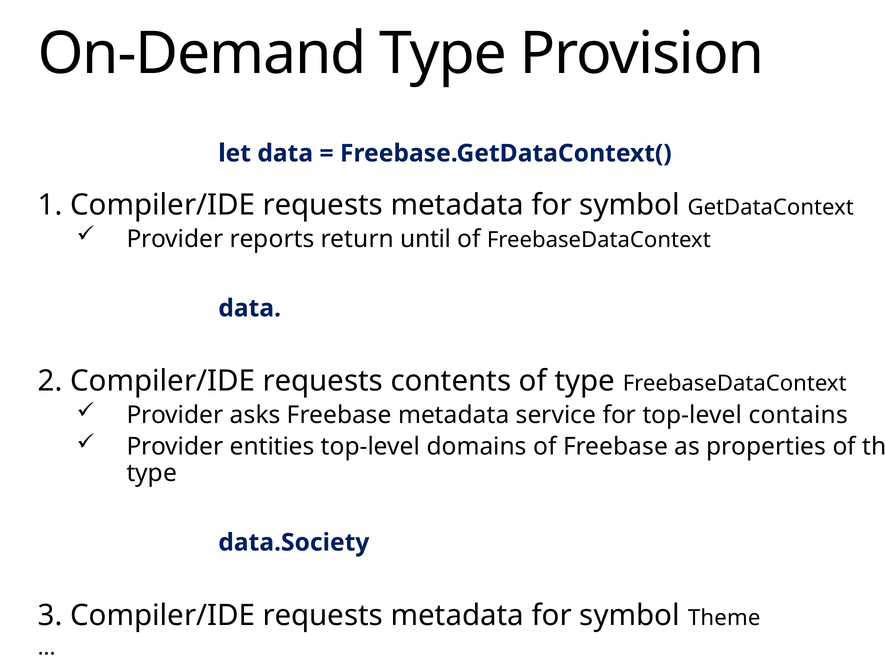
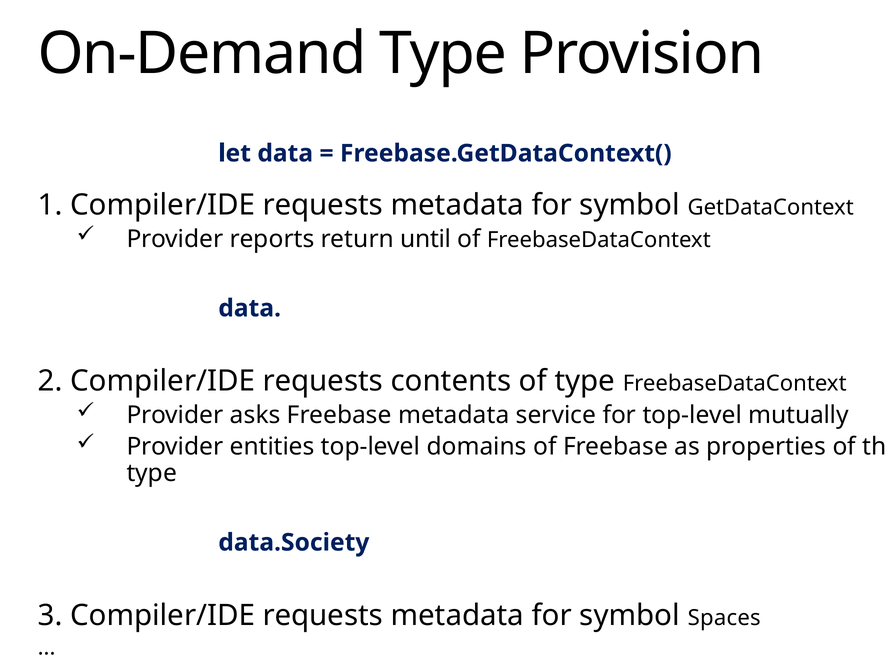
contains: contains -> mutually (799, 415)
Theme: Theme -> Spaces (724, 618)
